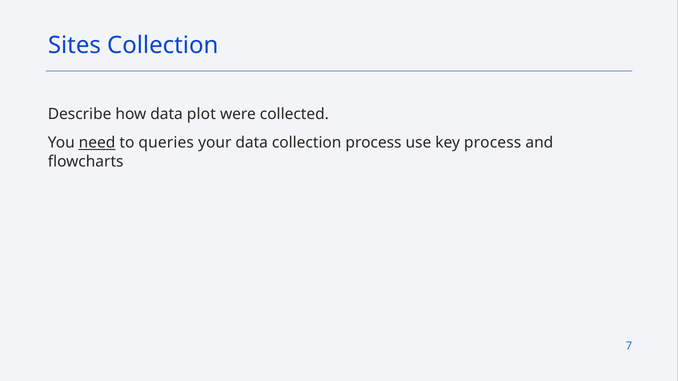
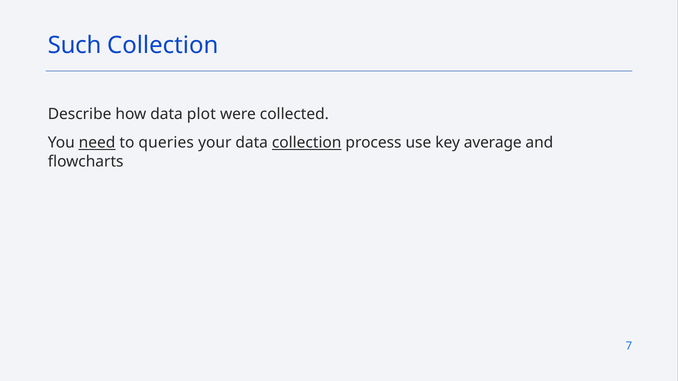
Sites: Sites -> Such (75, 45)
collection underline: none -> present (307, 143)
key process: process -> average (493, 143)
